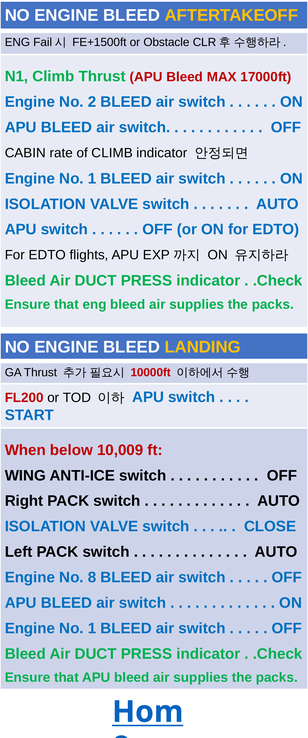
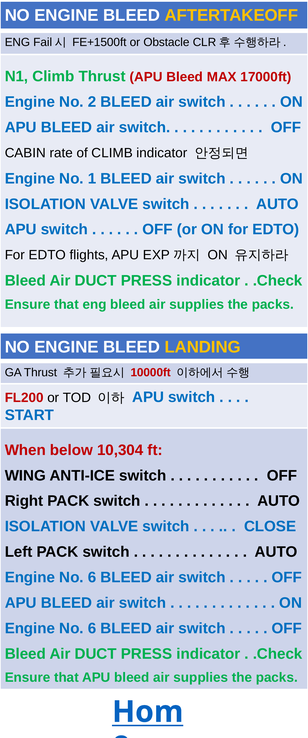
10,009: 10,009 -> 10,304 (120, 449)
8: 8 -> 6 (92, 577)
1: 1 -> 6 (92, 627)
